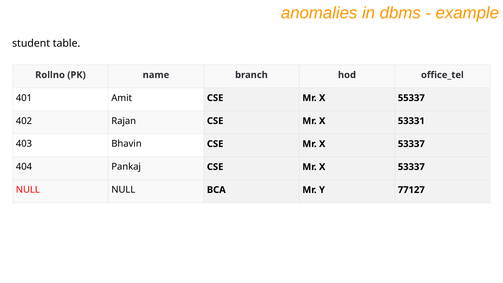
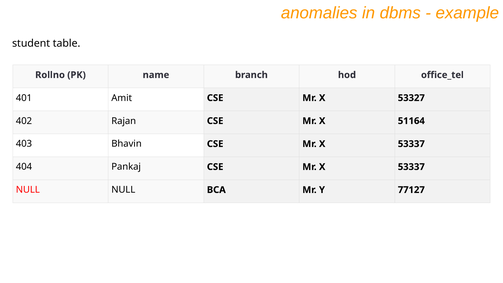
55337: 55337 -> 53327 (411, 98)
53331: 53331 -> 51164 (411, 121)
